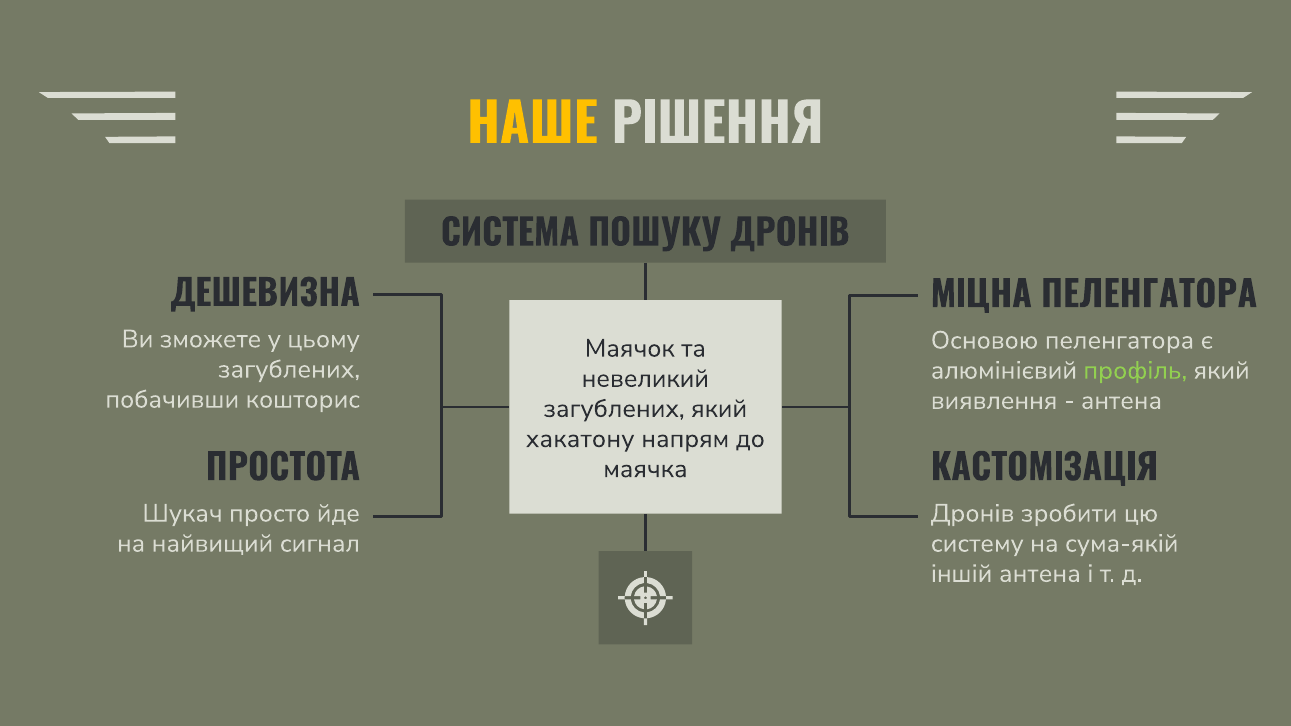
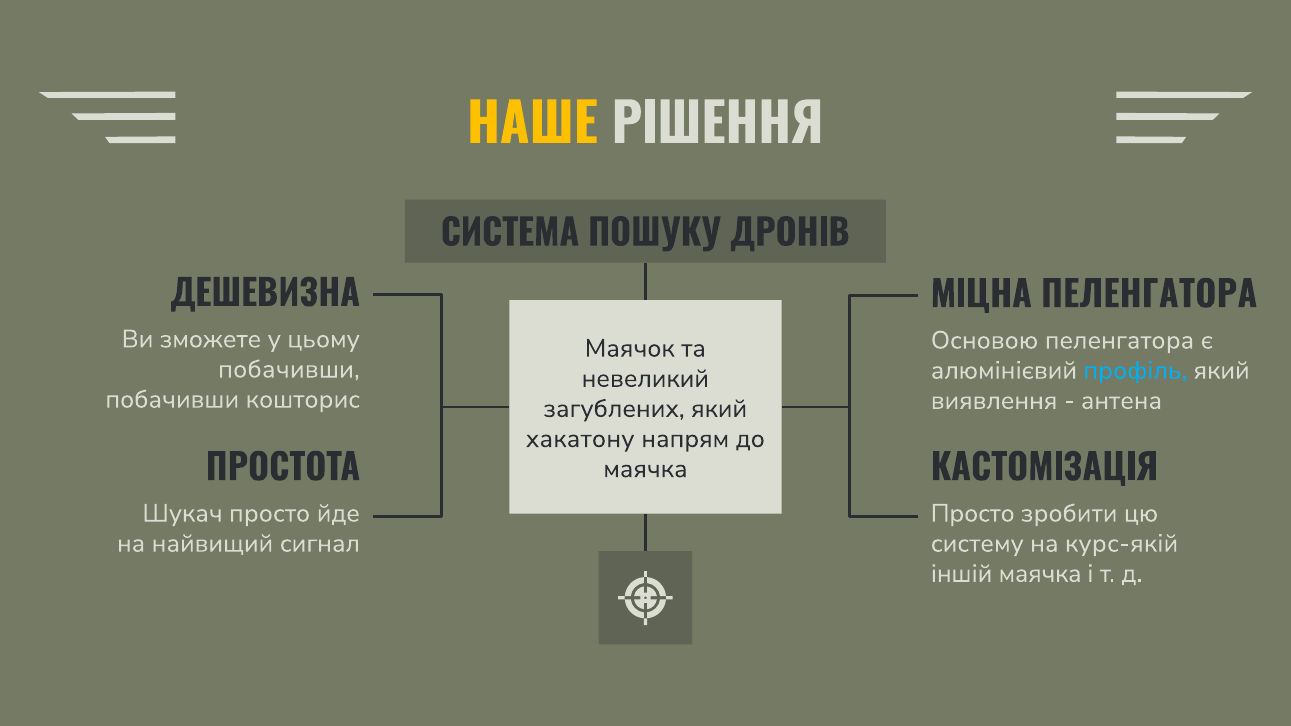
загублених: загублених -> побачивши (289, 369)
профіль colour: light green -> light blue (1135, 371)
Дронів: Дронів -> Просто (973, 513)
сума-якій: сума-якій -> курс-якій (1122, 544)
іншій антена: антена -> маячка (1040, 574)
